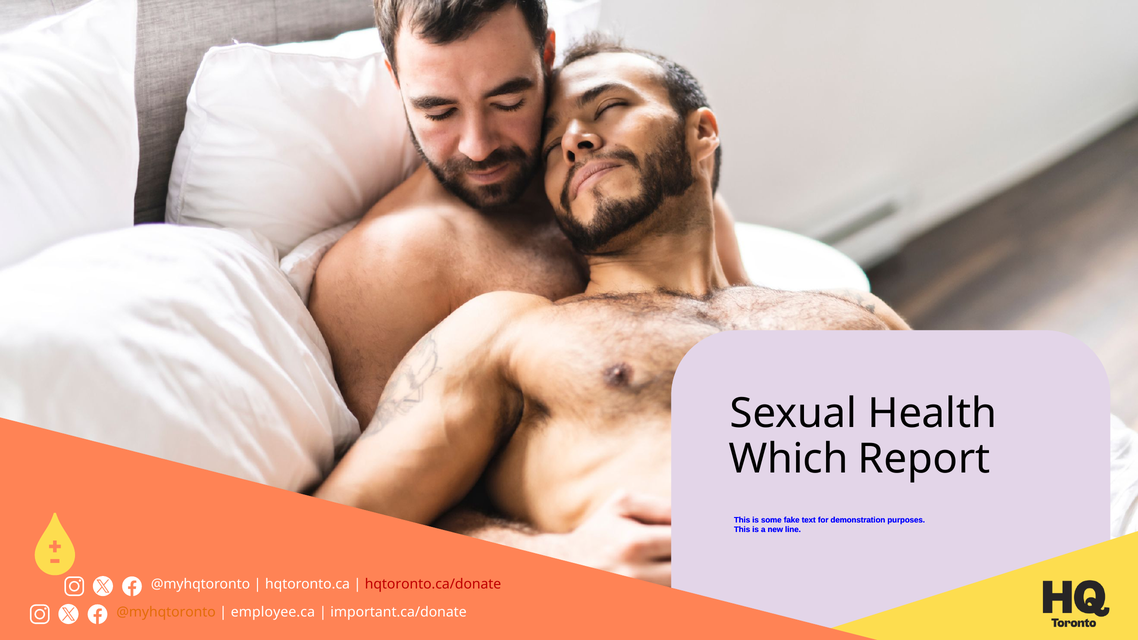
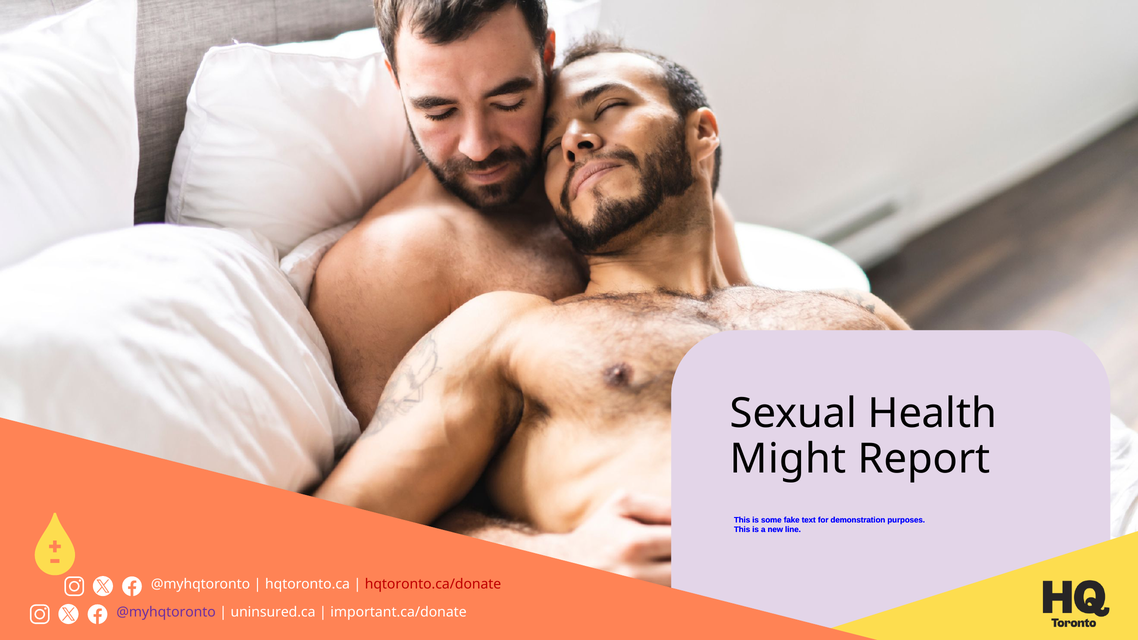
Which: Which -> Might (788, 459)
@myhqtoronto colour: orange -> purple (166, 612)
employee.ca: employee.ca -> uninsured.ca (273, 612)
